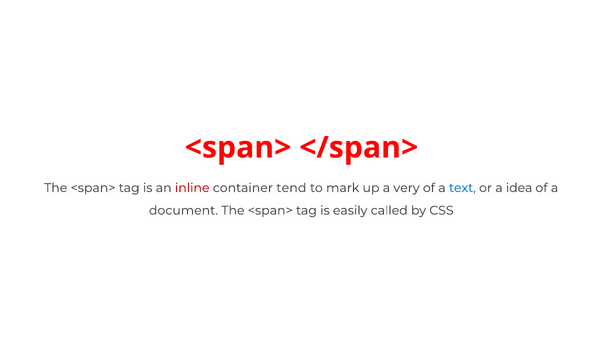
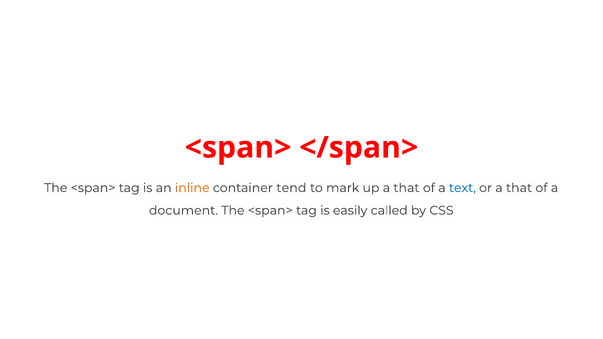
inline colour: red -> orange (192, 188)
up a very: very -> that (406, 188)
or a idea: idea -> that (519, 188)
